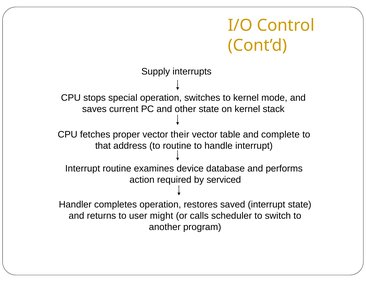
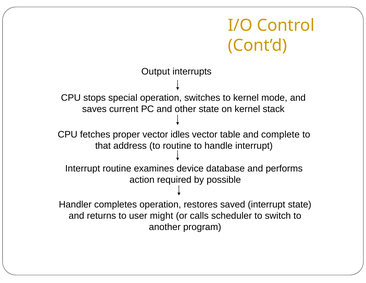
Supply: Supply -> Output (156, 71)
their: their -> idles (180, 134)
serviced: serviced -> possible (224, 180)
